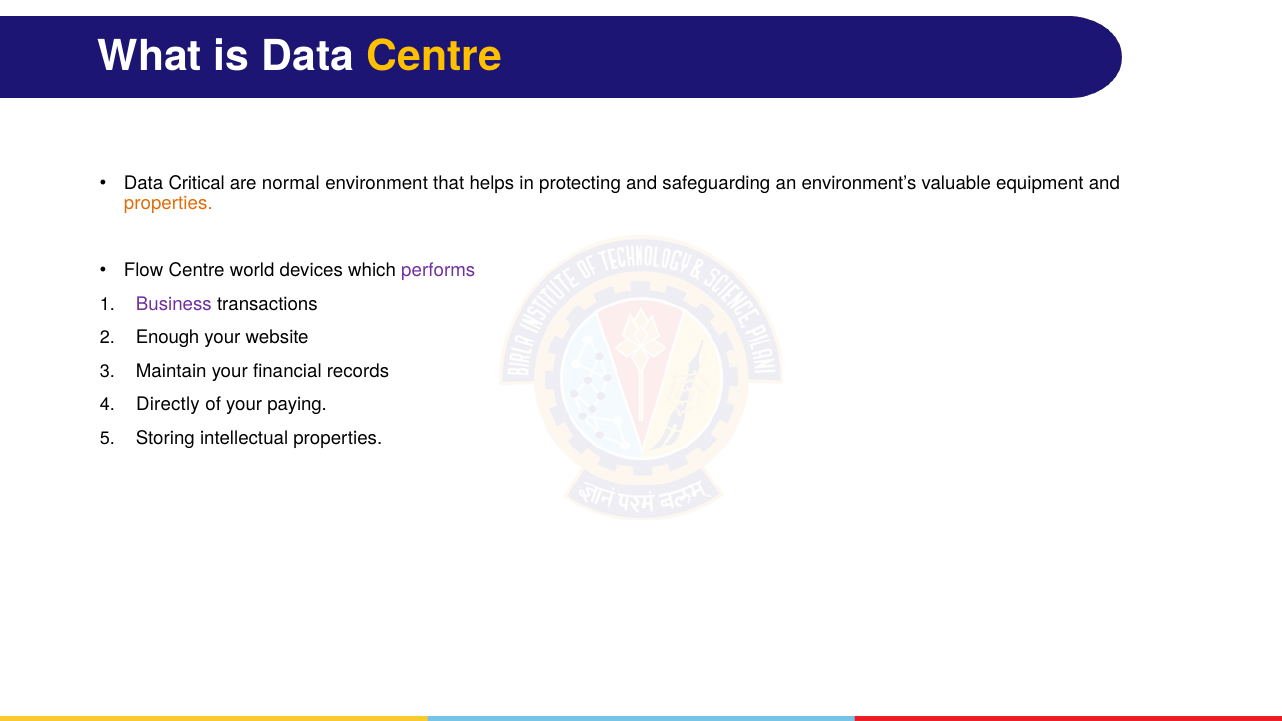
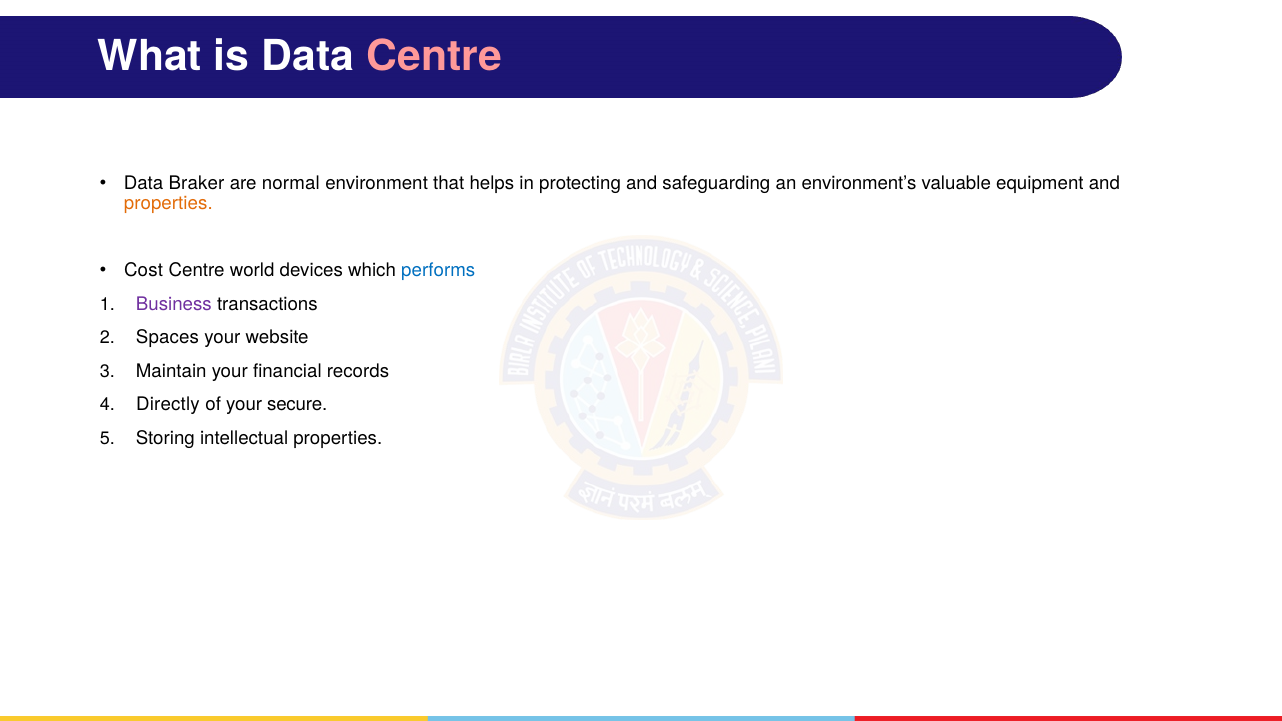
Centre colour: yellow -> pink (434, 57)
Critical: Critical -> Braker (196, 183)
Flow: Flow -> Cost (144, 270)
performs colour: purple -> blue (438, 270)
Enough: Enough -> Spaces (167, 338)
paying: paying -> secure (297, 405)
